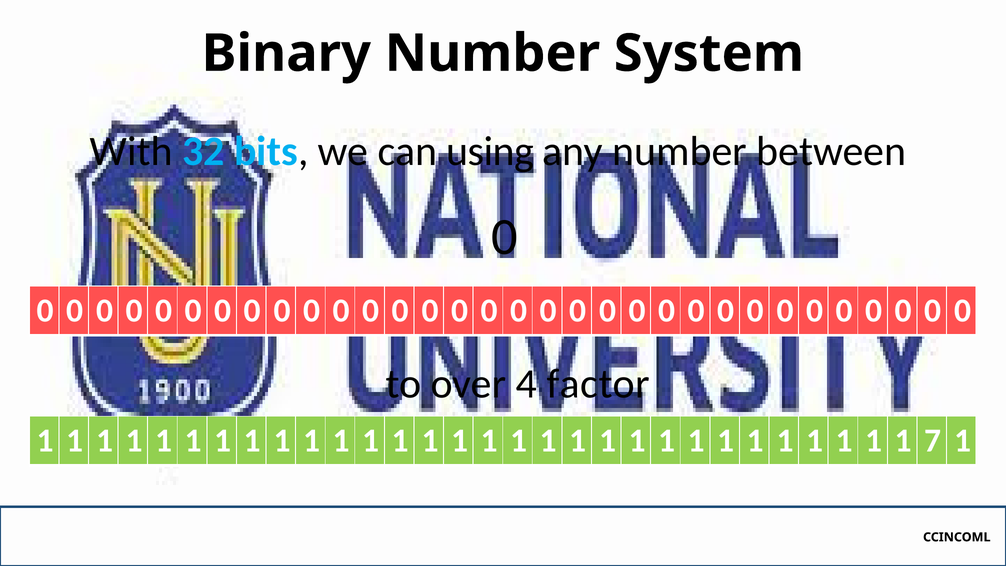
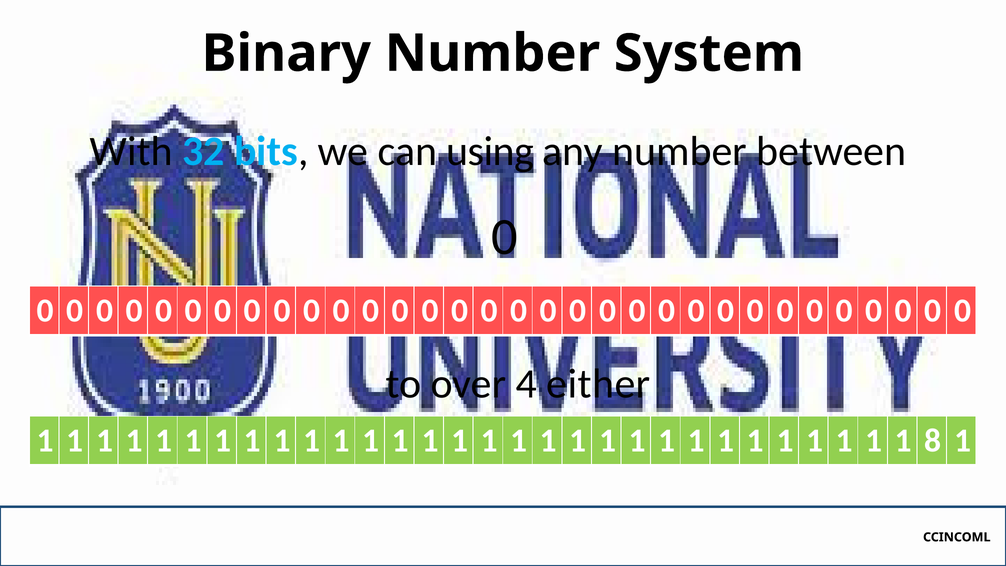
factor: factor -> either (598, 384)
7: 7 -> 8 (933, 441)
